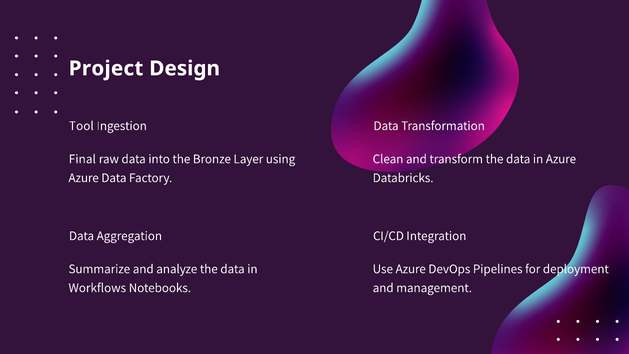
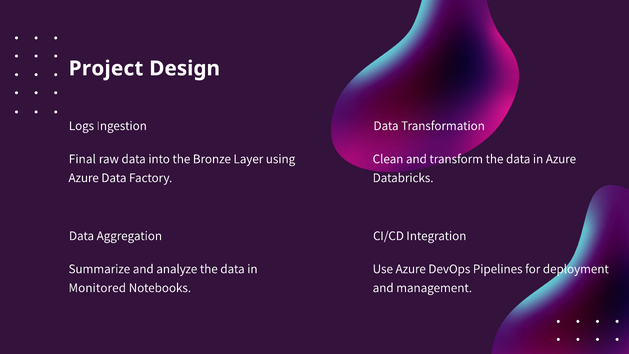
Tool: Tool -> Logs (81, 126)
Workflows: Workflows -> Monitored (97, 288)
